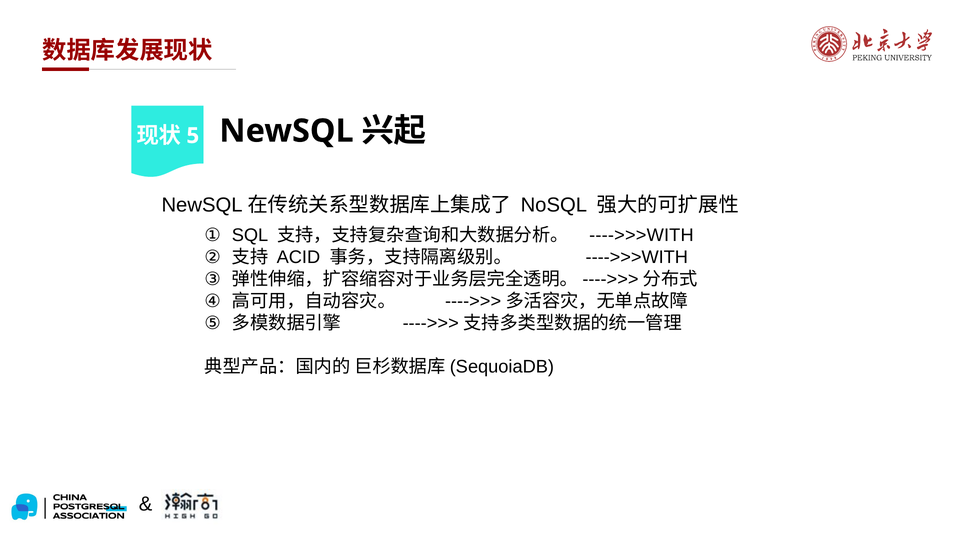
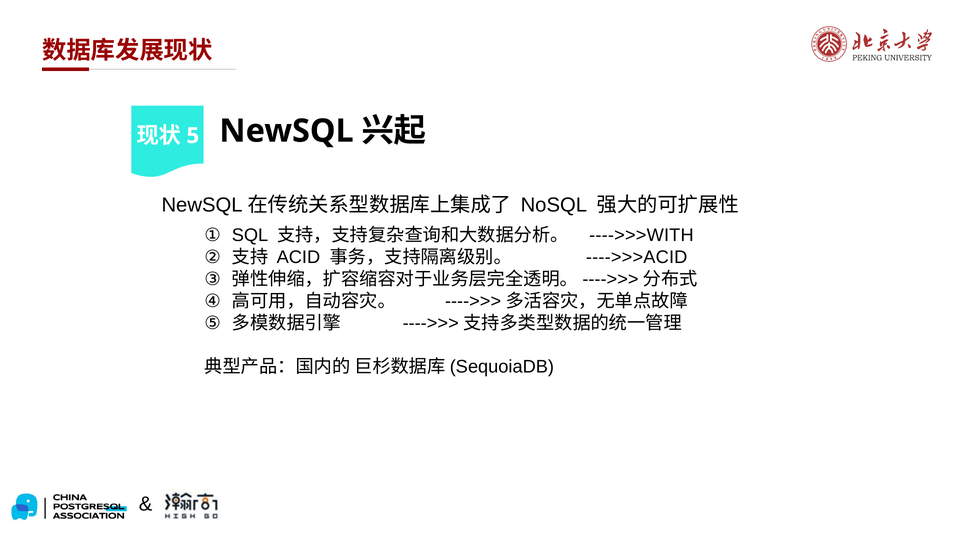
---->>>WITH: ---->>>WITH -> ---->>>ACID (637, 257)
